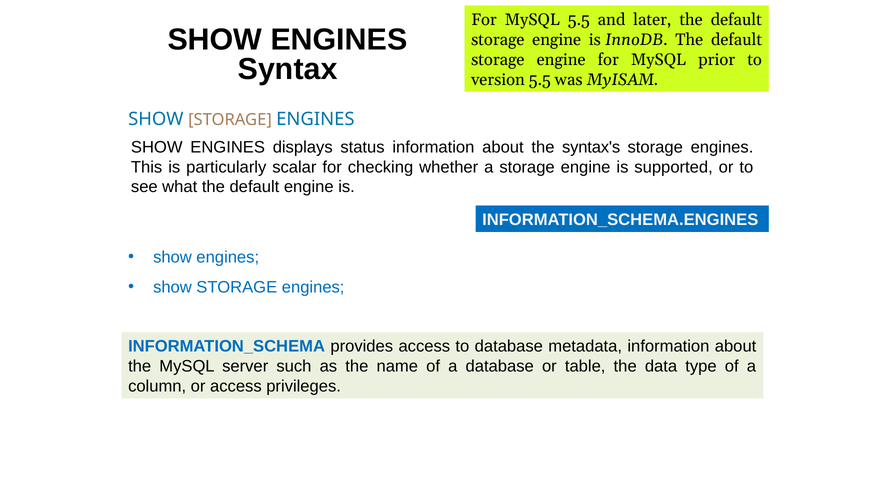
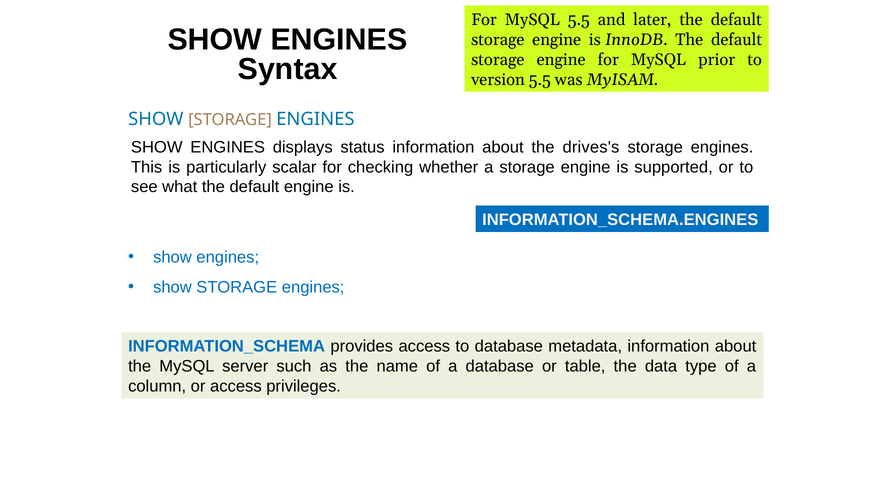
syntax's: syntax's -> drives's (591, 147)
